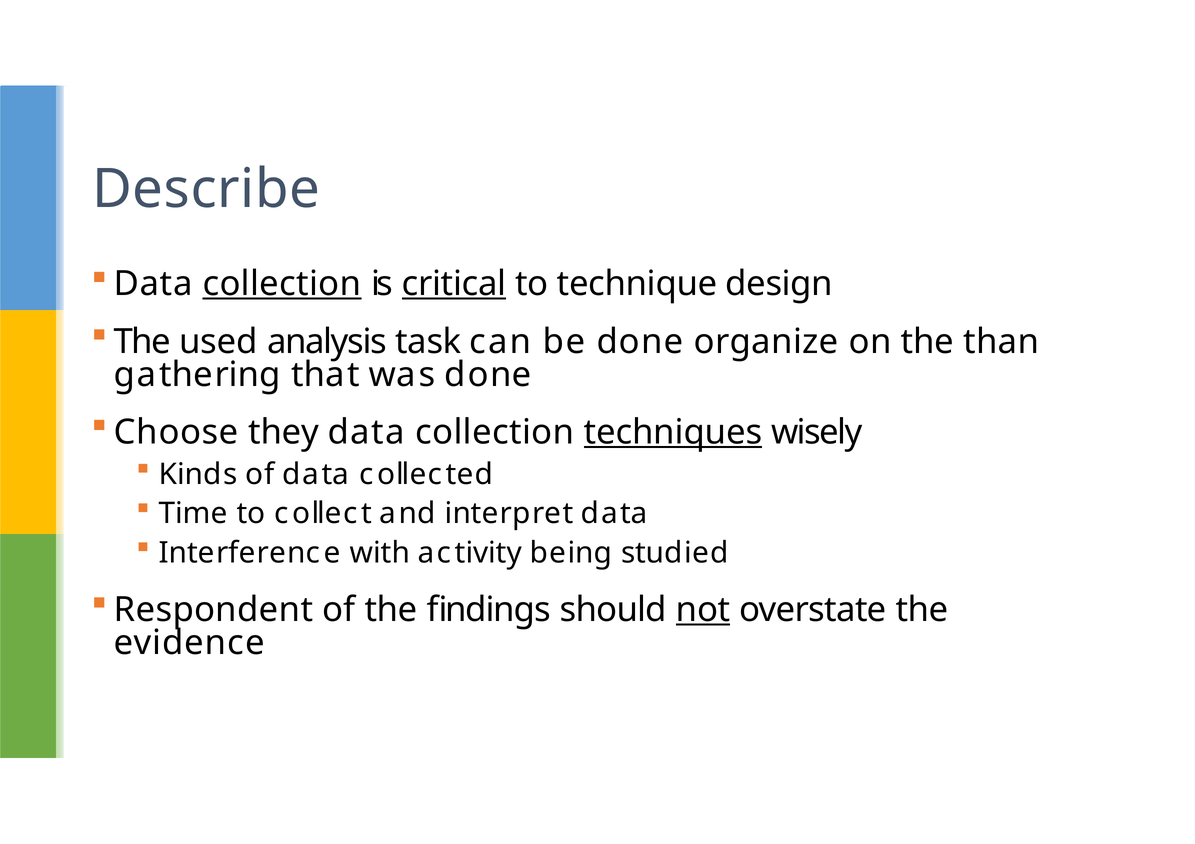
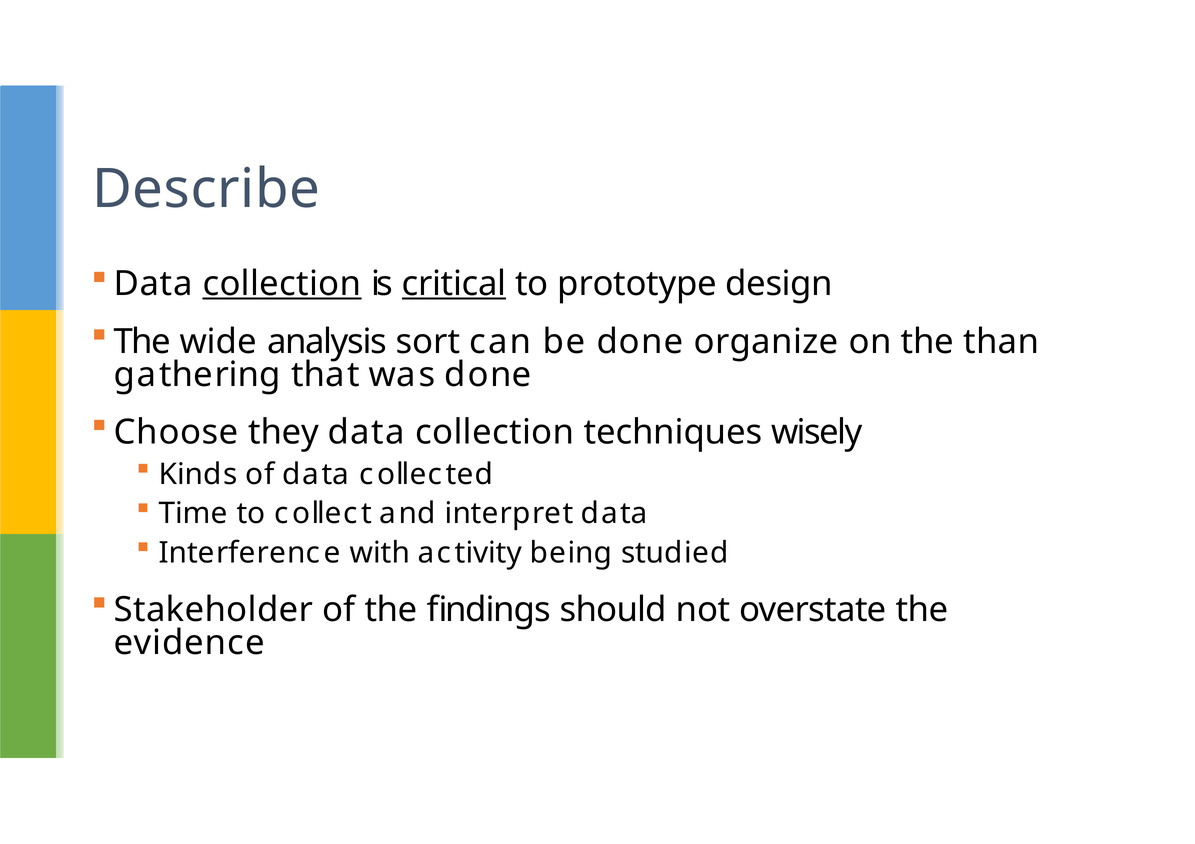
technique: technique -> prototype (637, 284)
used: used -> wide (218, 342)
task: task -> sort (428, 342)
techniques underline: present -> none (673, 432)
Respondent: Respondent -> Stakeholder (213, 610)
not underline: present -> none (703, 610)
